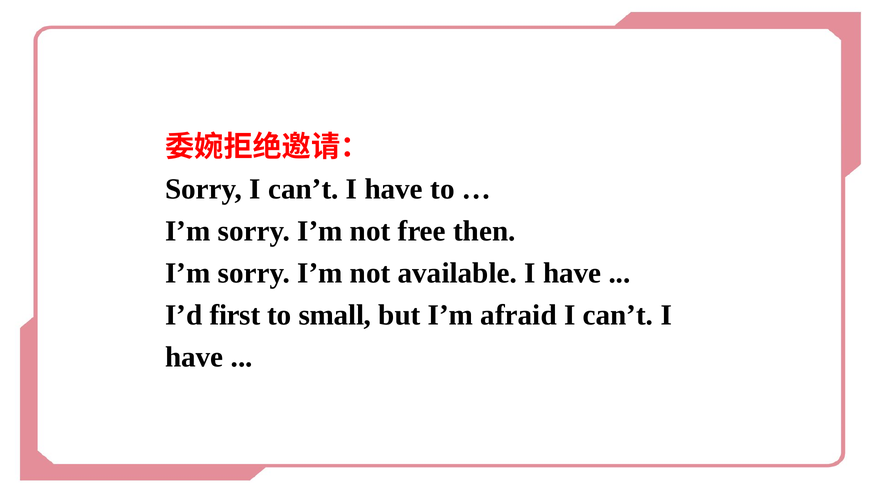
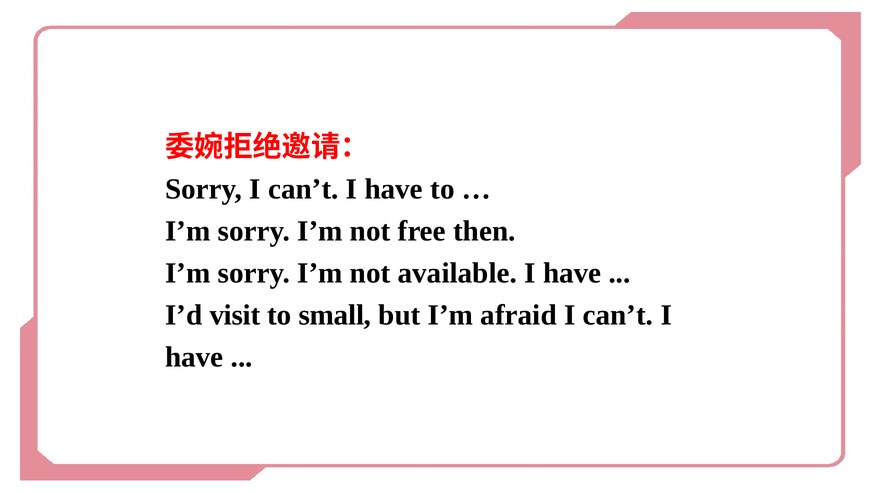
first: first -> visit (235, 315)
